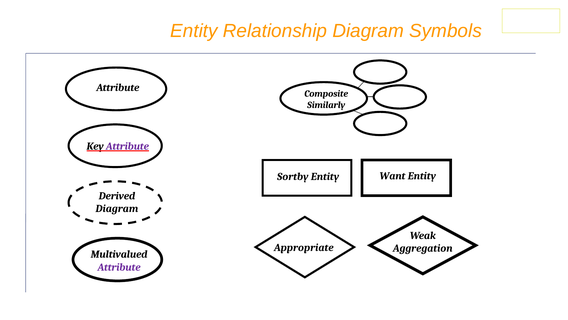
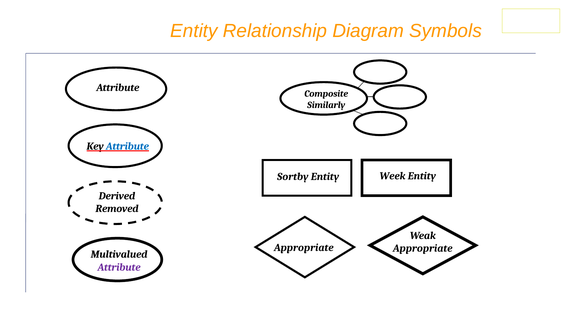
Attribute colour: purple -> blue (127, 146)
Want: Want -> Week (392, 176)
Diagram: Diagram -> Removed (117, 208)
Aggregation: Aggregation -> Appropriate (423, 248)
